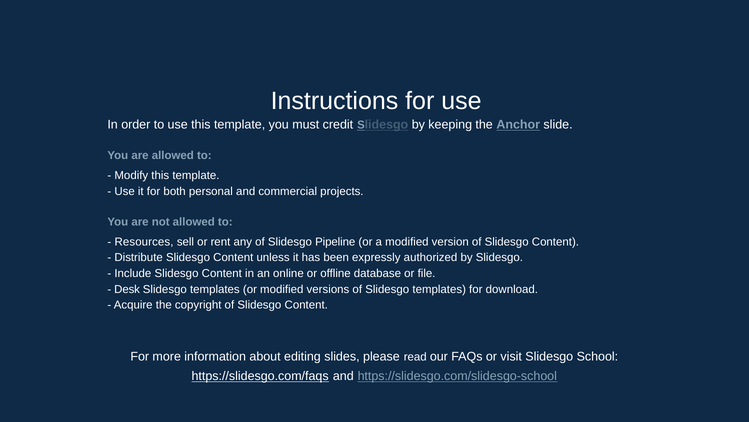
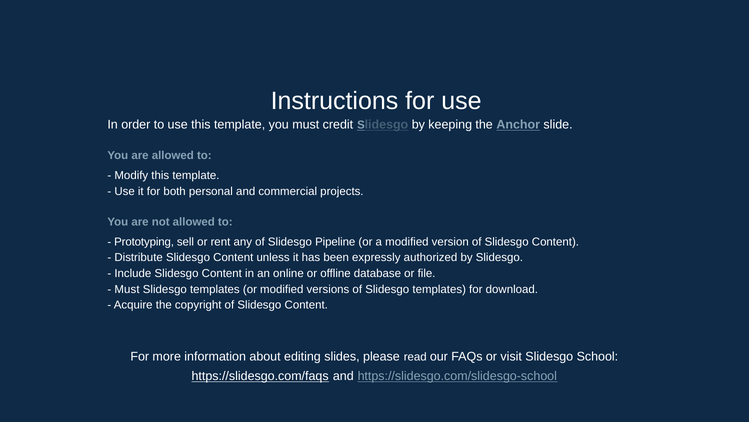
Resources: Resources -> Prototyping (144, 241)
Desk: Desk -> Must (127, 289)
